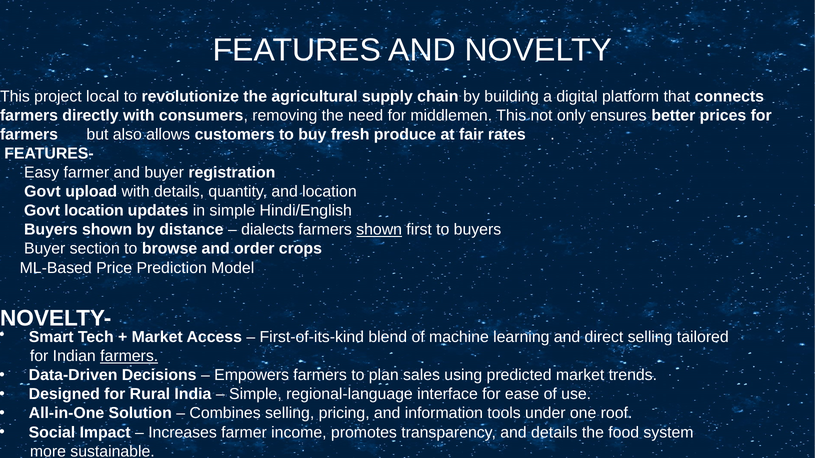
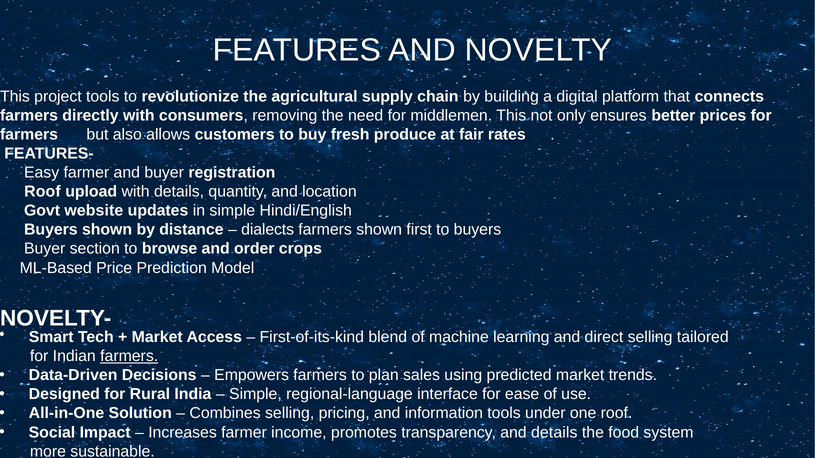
project local: local -> tools (103, 97)
Govt: Govt -> Roof (42, 192)
Govt location: location -> website (94, 211)
shown underline: present -> none (379, 230)
